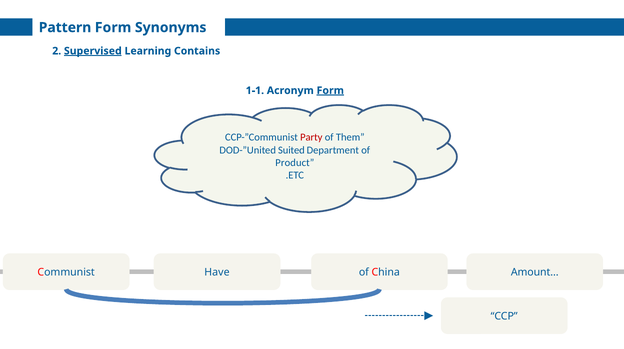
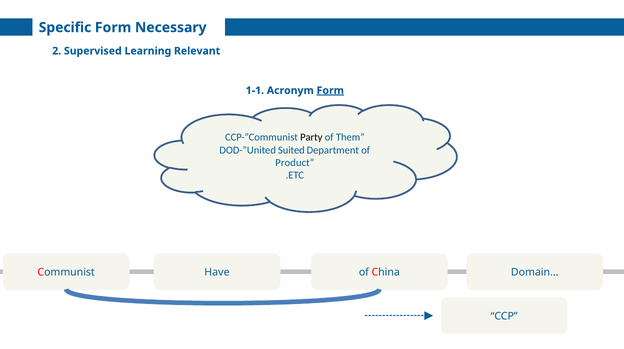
Pattern: Pattern -> Specific (65, 28)
Synonyms: Synonyms -> Necessary (171, 28)
Supervised underline: present -> none (93, 51)
Contains: Contains -> Relevant (197, 51)
Party colour: red -> black (311, 138)
Amount…: Amount… -> Domain… (535, 273)
